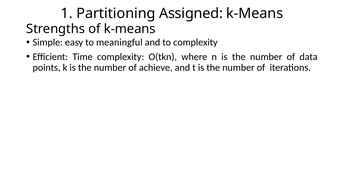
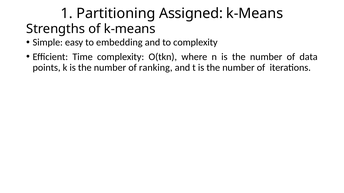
meaningful: meaningful -> embedding (119, 42)
achieve: achieve -> ranking (156, 68)
